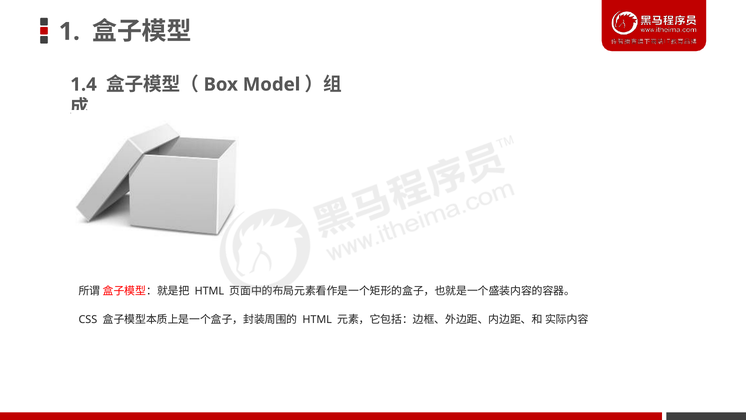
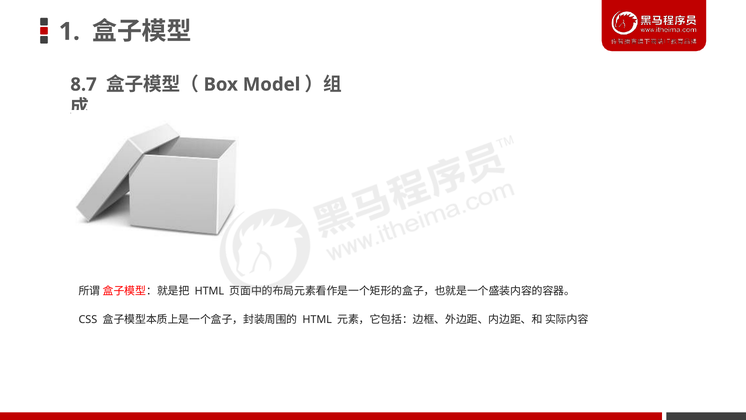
1.4: 1.4 -> 8.7 (84, 84)
